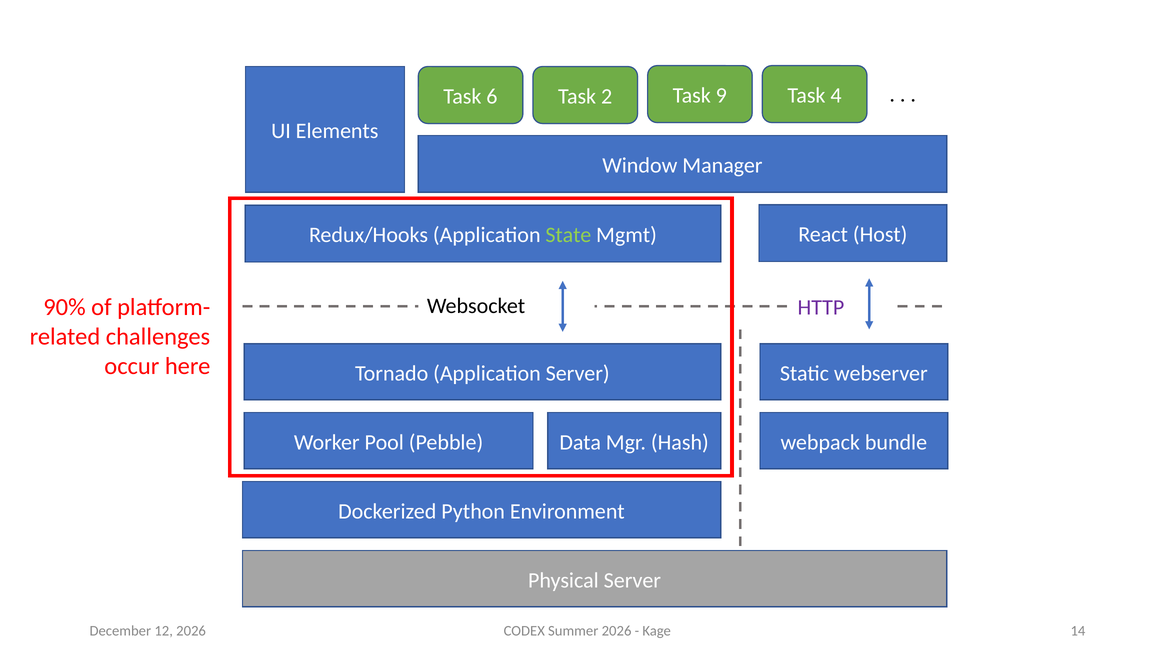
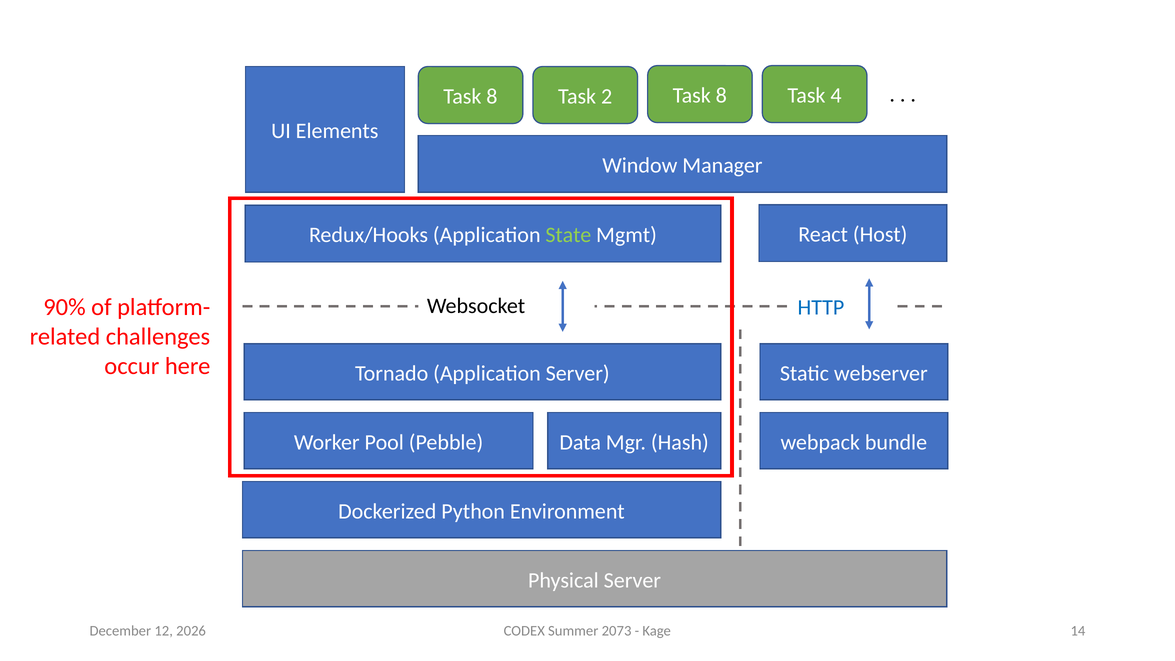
6: 6 -> 8 (492, 97)
2 Task 9: 9 -> 8 (721, 96)
HTTP colour: purple -> blue (821, 308)
Summer 2026: 2026 -> 2073 (617, 631)
